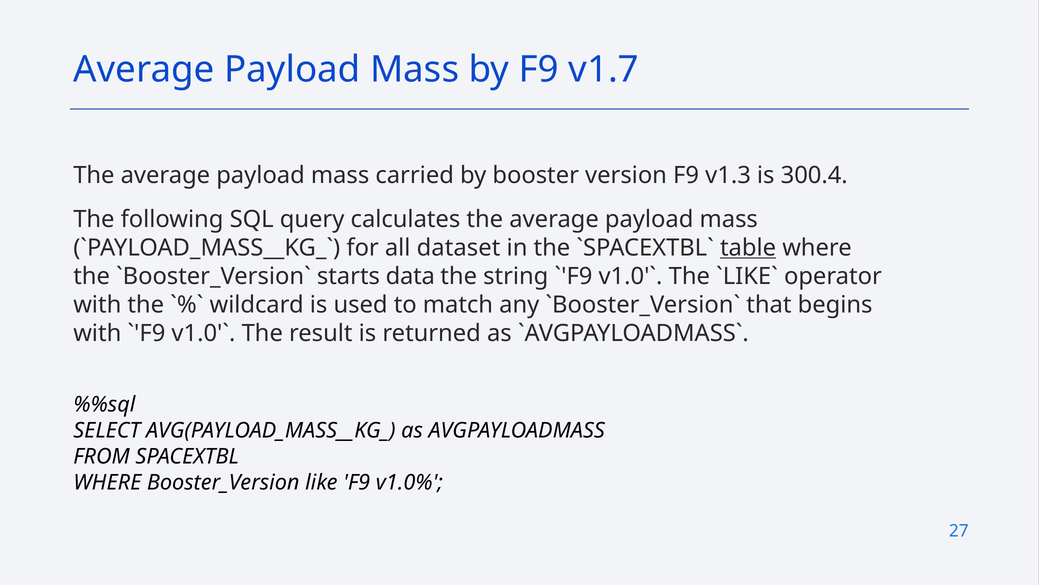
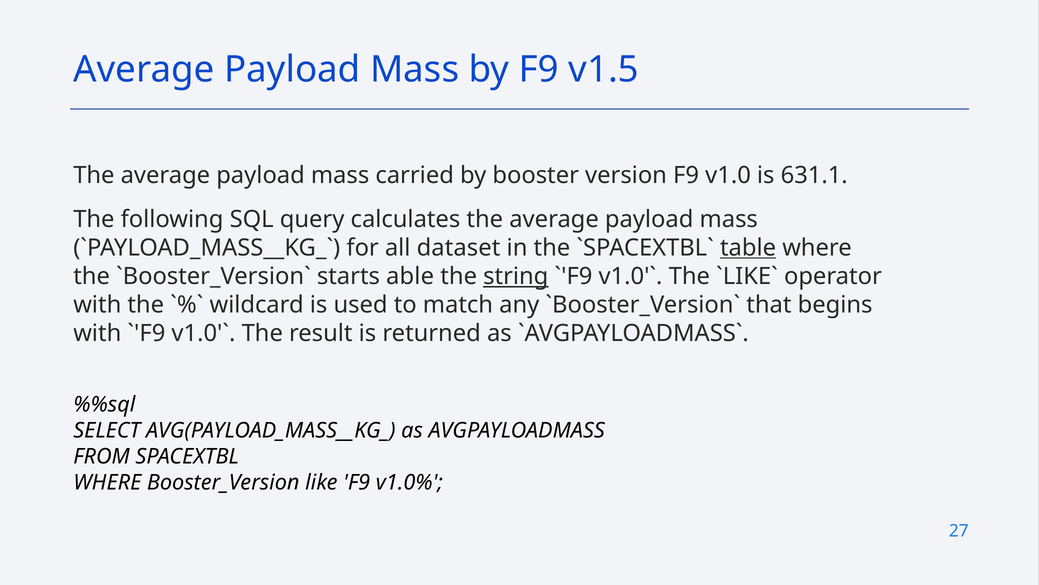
v1.7: v1.7 -> v1.5 (604, 69)
v1.3: v1.3 -> v1.0 (728, 175)
300.4: 300.4 -> 631.1 (814, 175)
data: data -> able (410, 276)
string underline: none -> present (516, 276)
